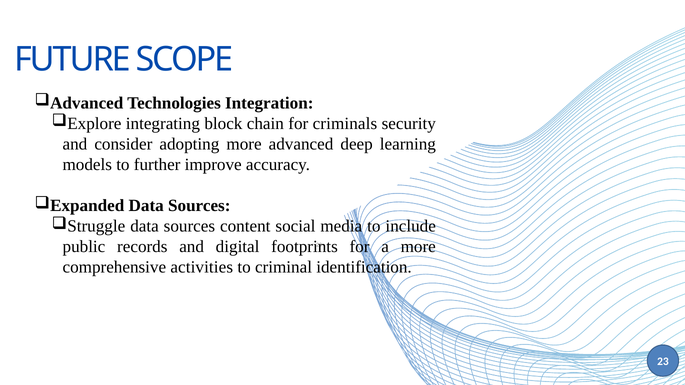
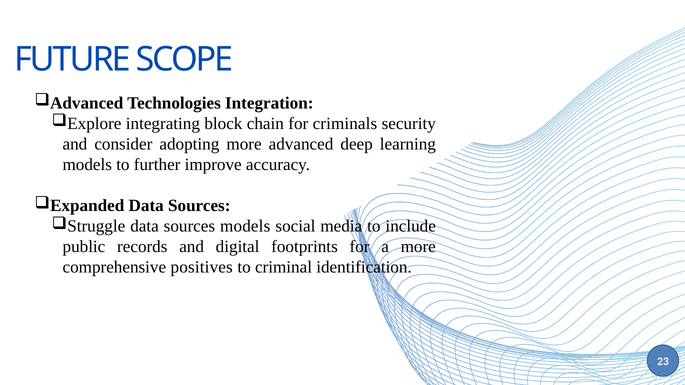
sources content: content -> models (245, 226)
activities: activities -> positives (202, 267)
